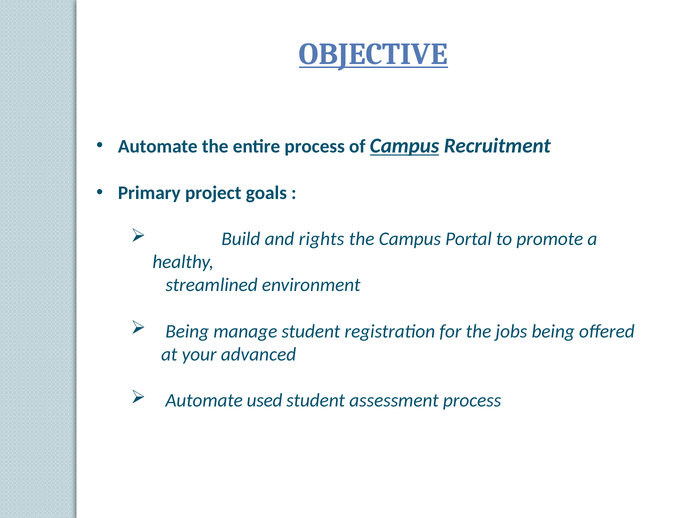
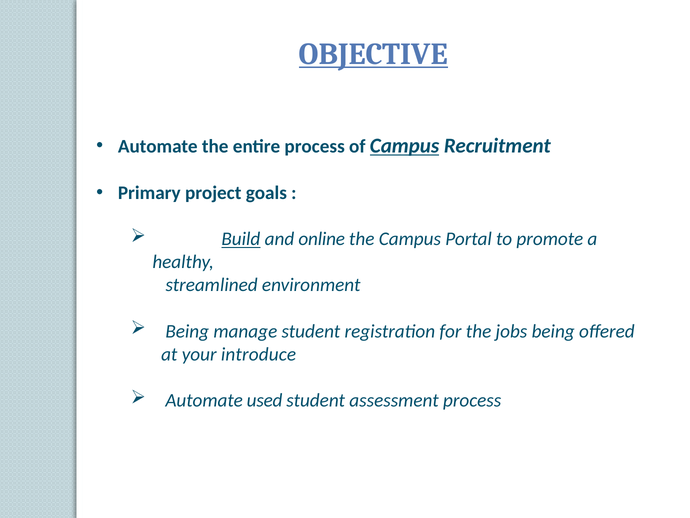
Build underline: none -> present (241, 239)
rights: rights -> online (322, 239)
advanced: advanced -> introduce (259, 354)
